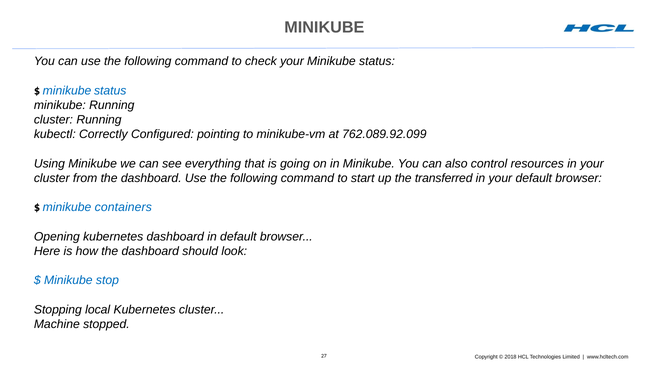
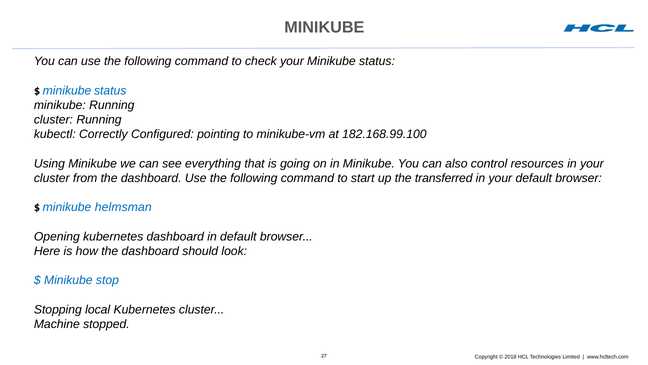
762.089.92.099: 762.089.92.099 -> 182.168.99.100 (384, 134)
containers: containers -> helmsman (123, 207)
